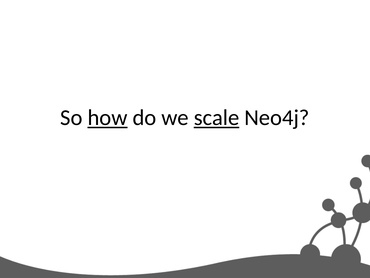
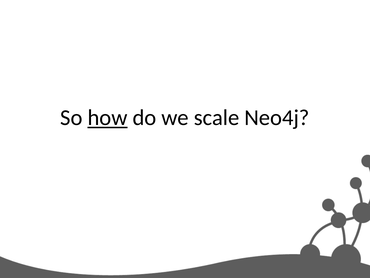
scale underline: present -> none (217, 118)
